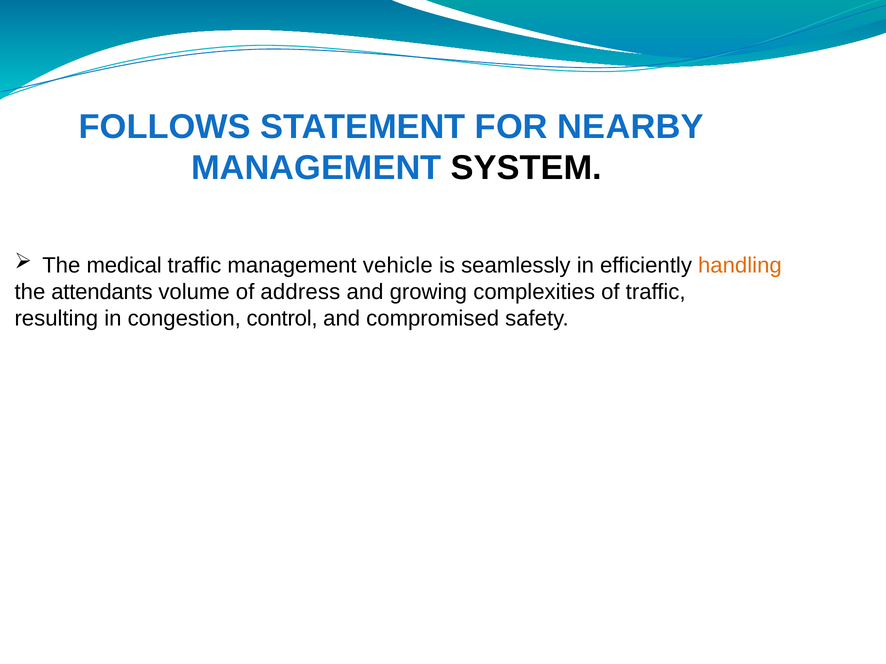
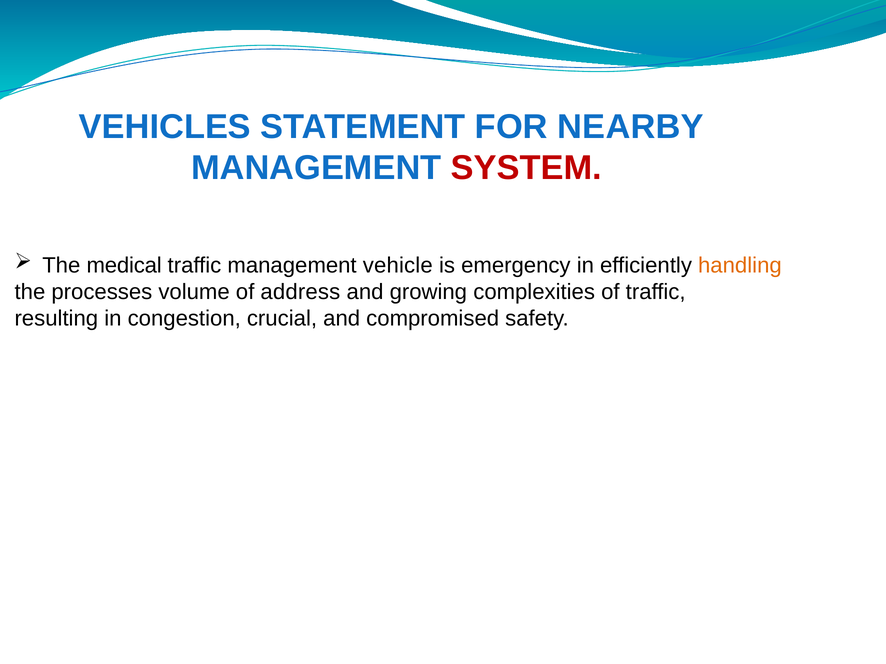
FOLLOWS: FOLLOWS -> VEHICLES (165, 127)
SYSTEM colour: black -> red (526, 168)
seamlessly: seamlessly -> emergency (516, 265)
attendants: attendants -> processes (102, 292)
control: control -> crucial (282, 319)
